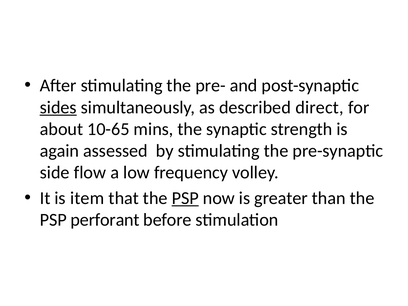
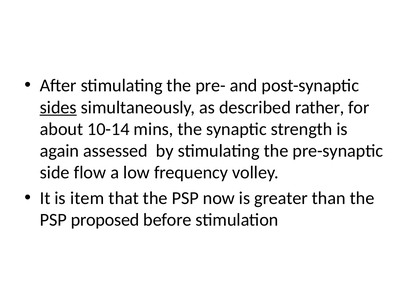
direct: direct -> rather (320, 107)
10-65: 10-65 -> 10-14 (108, 129)
PSP underline: present -> none (185, 198)
perforant: perforant -> proposed (105, 220)
